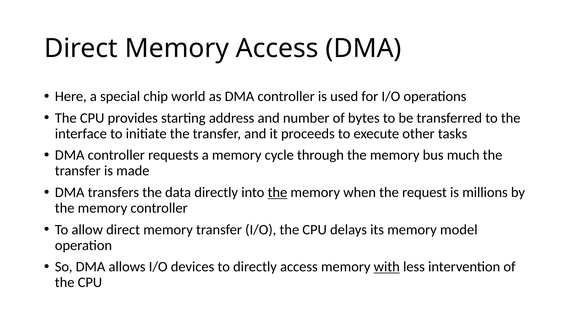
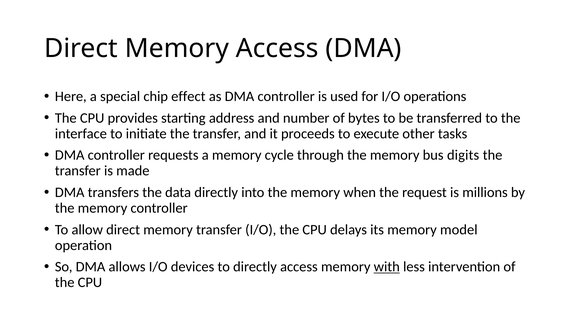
world: world -> effect (188, 96)
much: much -> digits (463, 155)
the underline: present -> none (277, 193)
